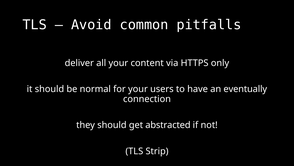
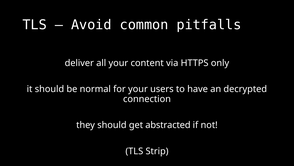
eventually: eventually -> decrypted (245, 89)
